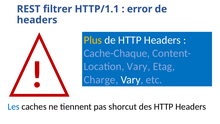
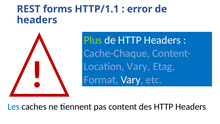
filtrer: filtrer -> forms (58, 9)
Plus colour: yellow -> light green (93, 40)
Charge: Charge -> Format (101, 80)
shorcut: shorcut -> content (123, 107)
